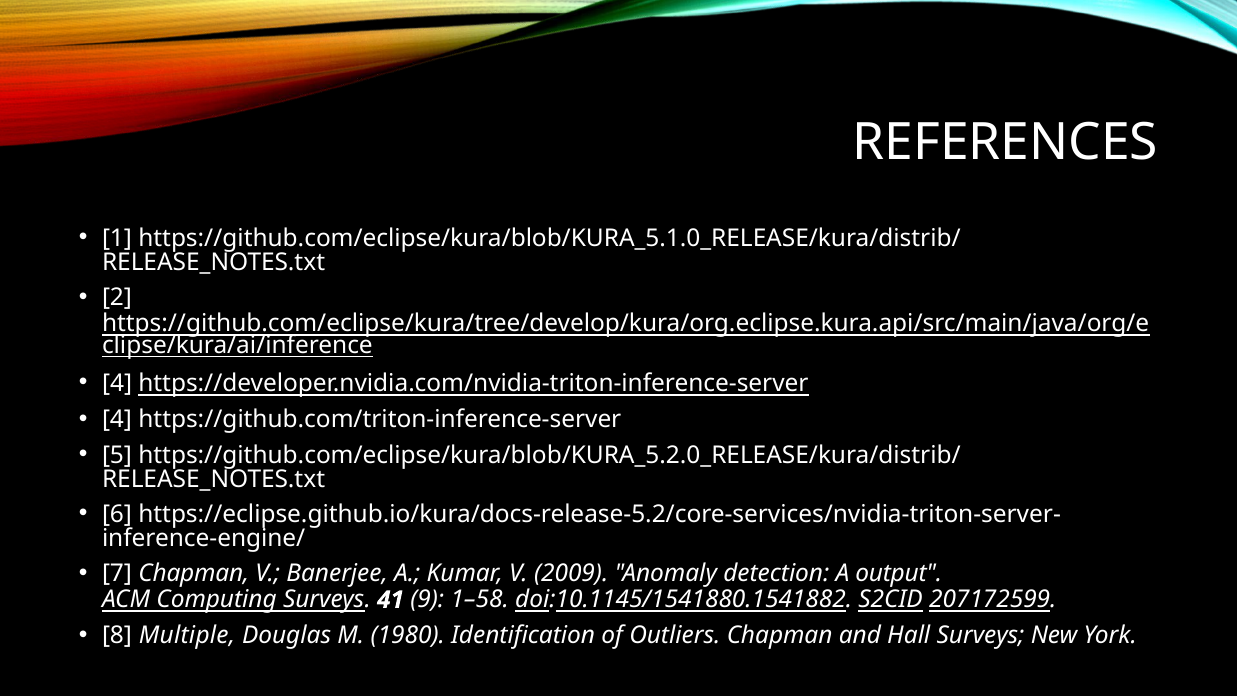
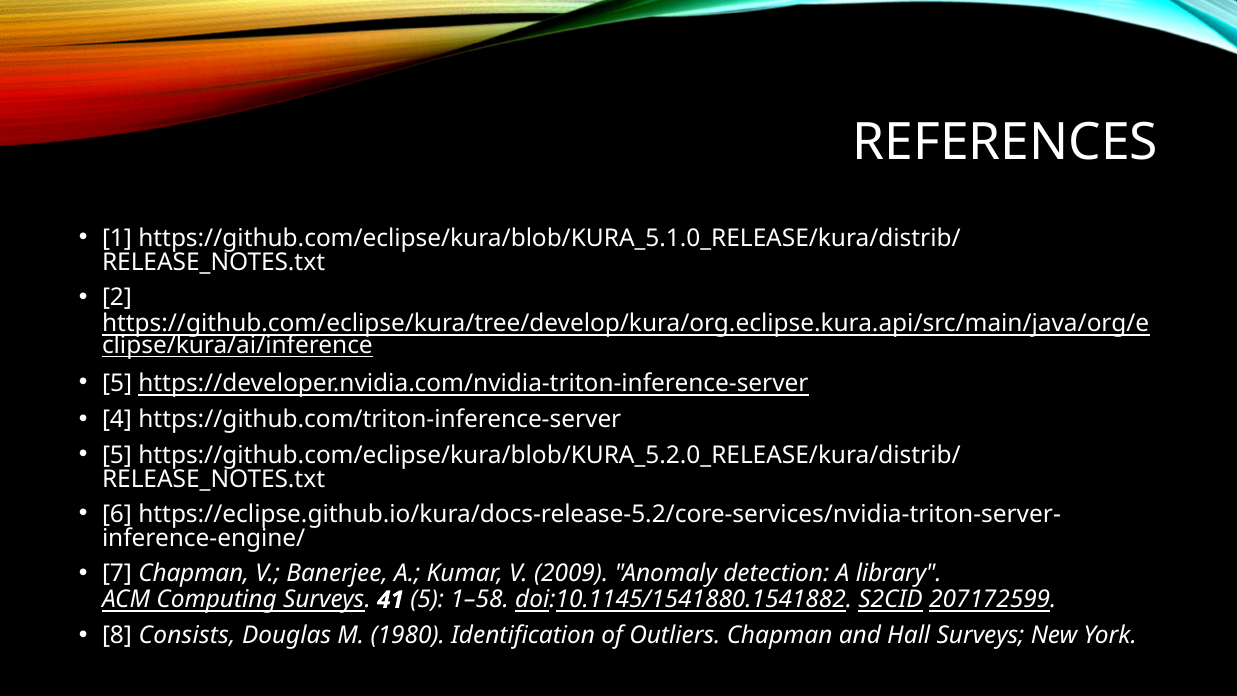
4: 4 -> 5 (117, 384)
output: output -> library (899, 573)
41 9: 9 -> 5 (427, 600)
Multiple: Multiple -> Consists (187, 636)
